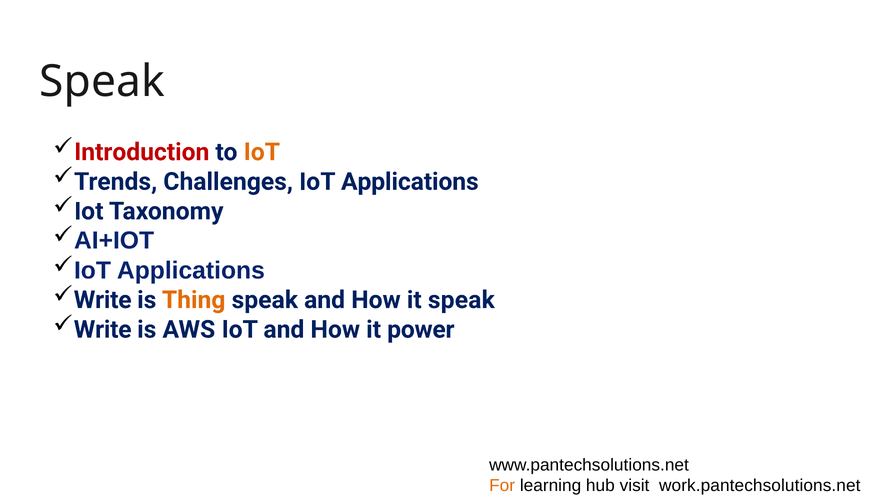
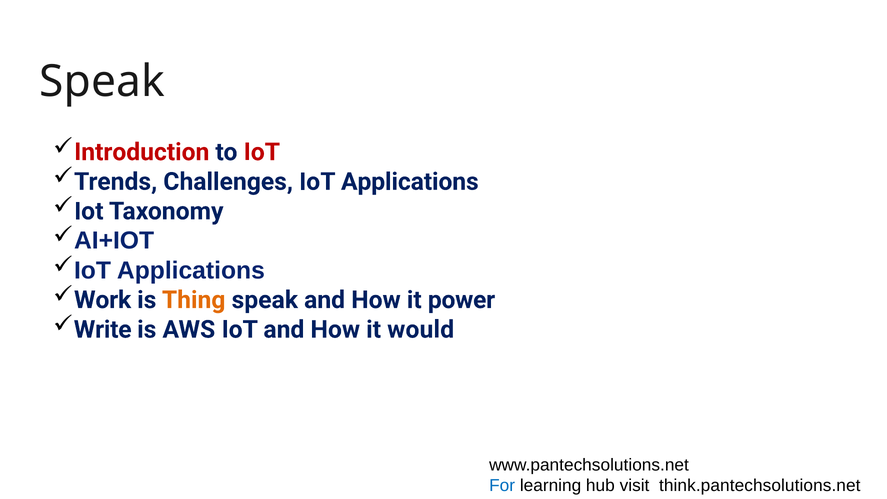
IoT colour: orange -> red (262, 152)
Write: Write -> Work (103, 300)
it speak: speak -> power (462, 300)
power: power -> would (421, 330)
For colour: orange -> blue (502, 486)
work.pantechsolutions.net: work.pantechsolutions.net -> think.pantechsolutions.net (760, 486)
